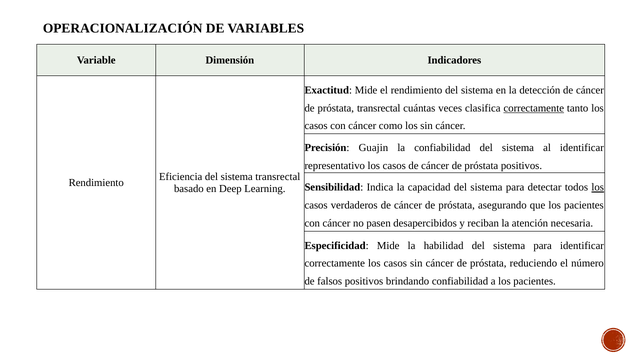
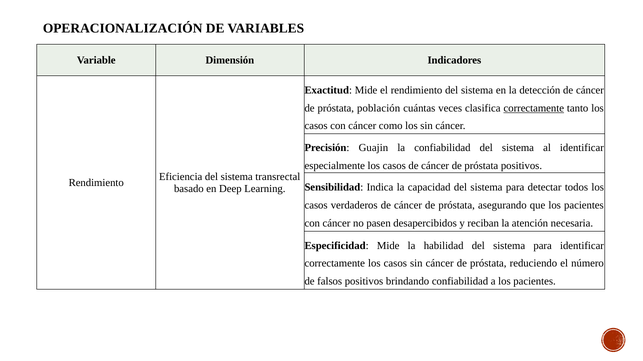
próstata transrectal: transrectal -> población (379, 108)
representativo: representativo -> especialmente (335, 166)
los underline: present -> none (598, 188)
